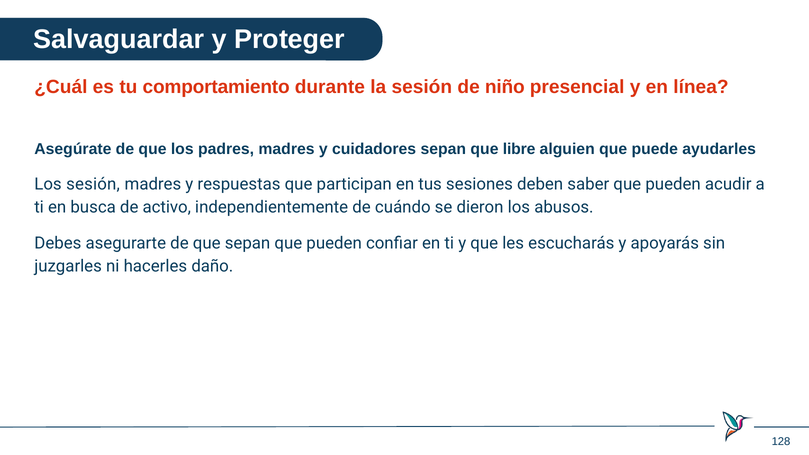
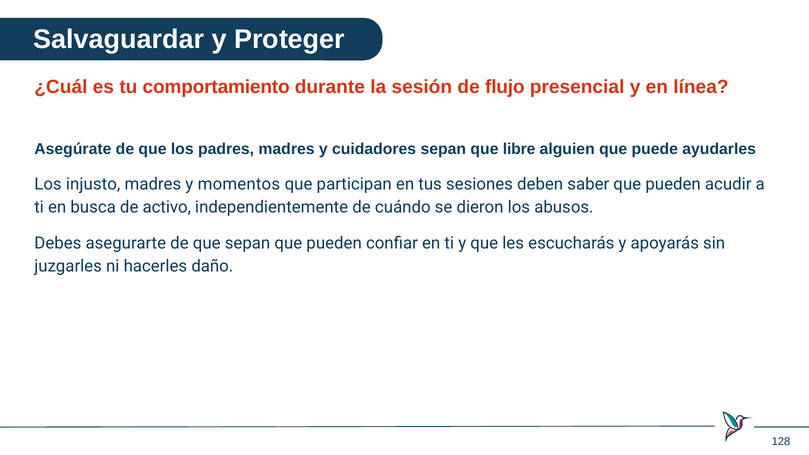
niño: niño -> flujo (505, 87)
Los sesión: sesión -> injusto (93, 184)
respuestas: respuestas -> momentos (239, 184)
